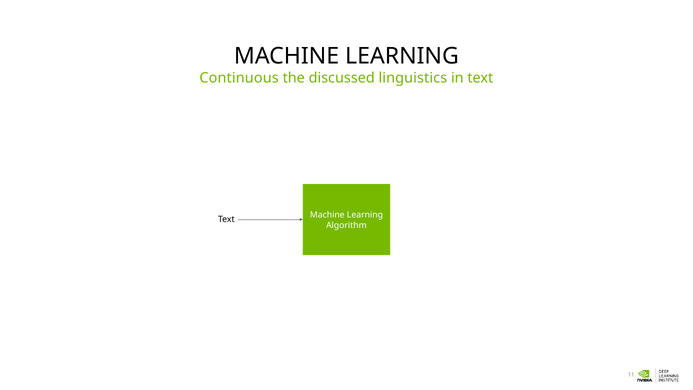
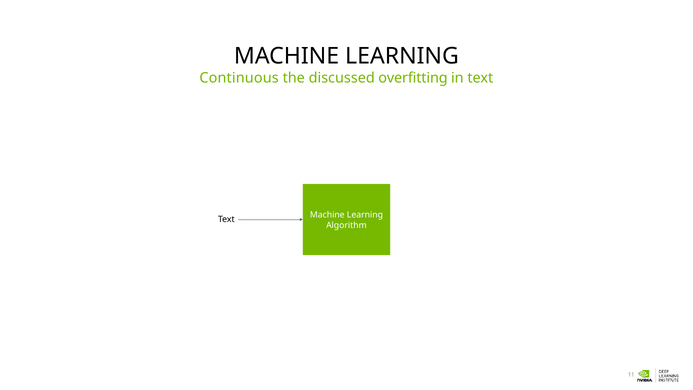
linguistics: linguistics -> overfitting (413, 78)
